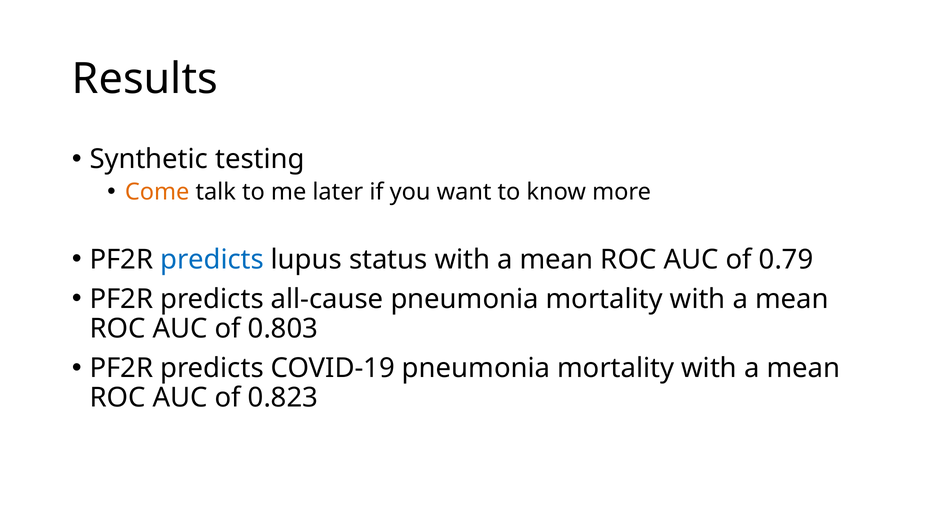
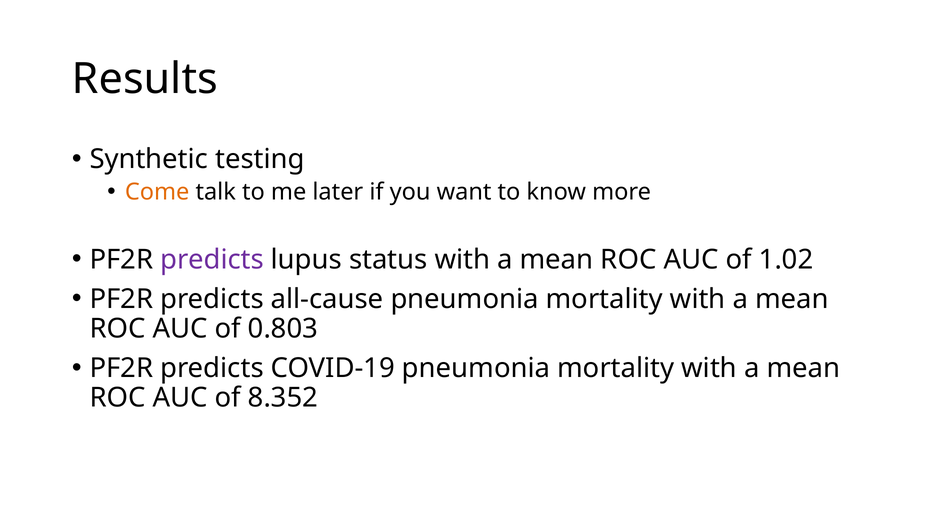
predicts colour: blue -> purple (212, 260)
0.79: 0.79 -> 1.02 (786, 260)
0.823: 0.823 -> 8.352 (283, 398)
